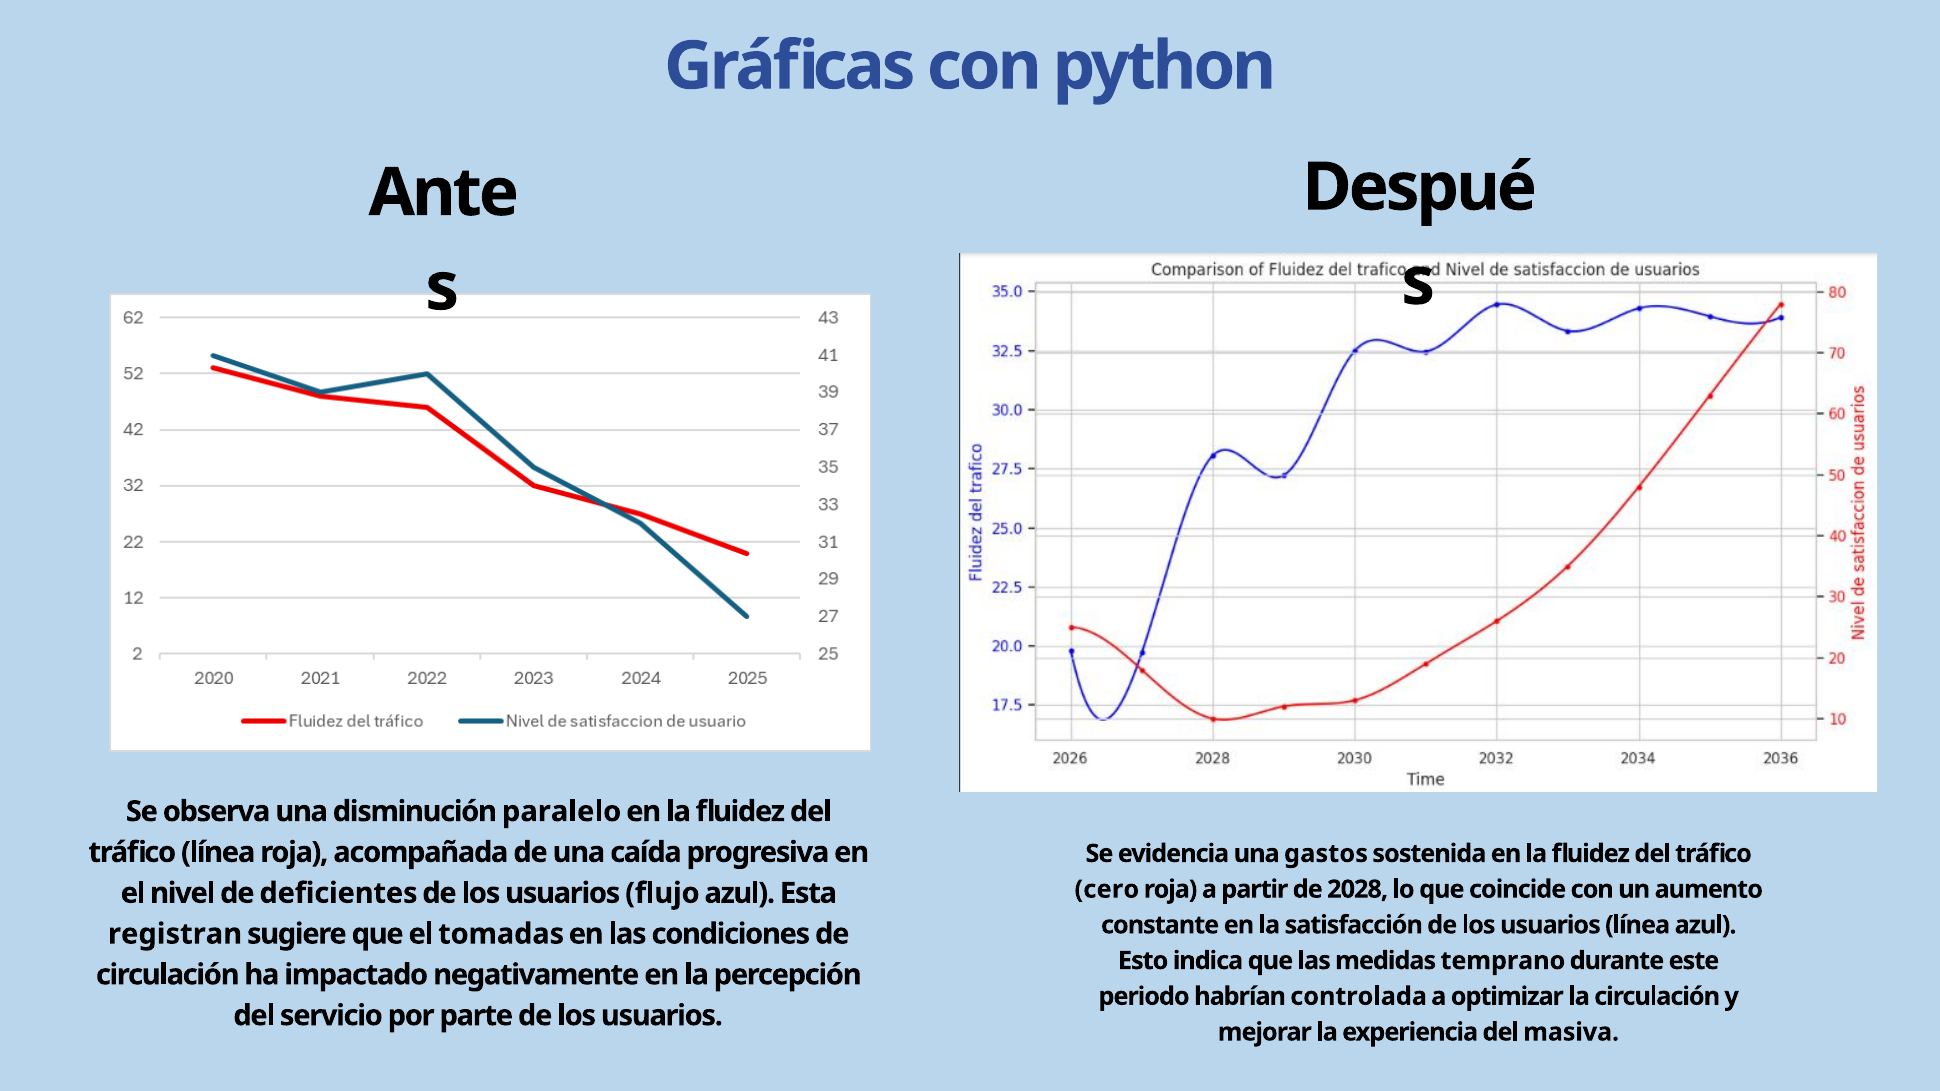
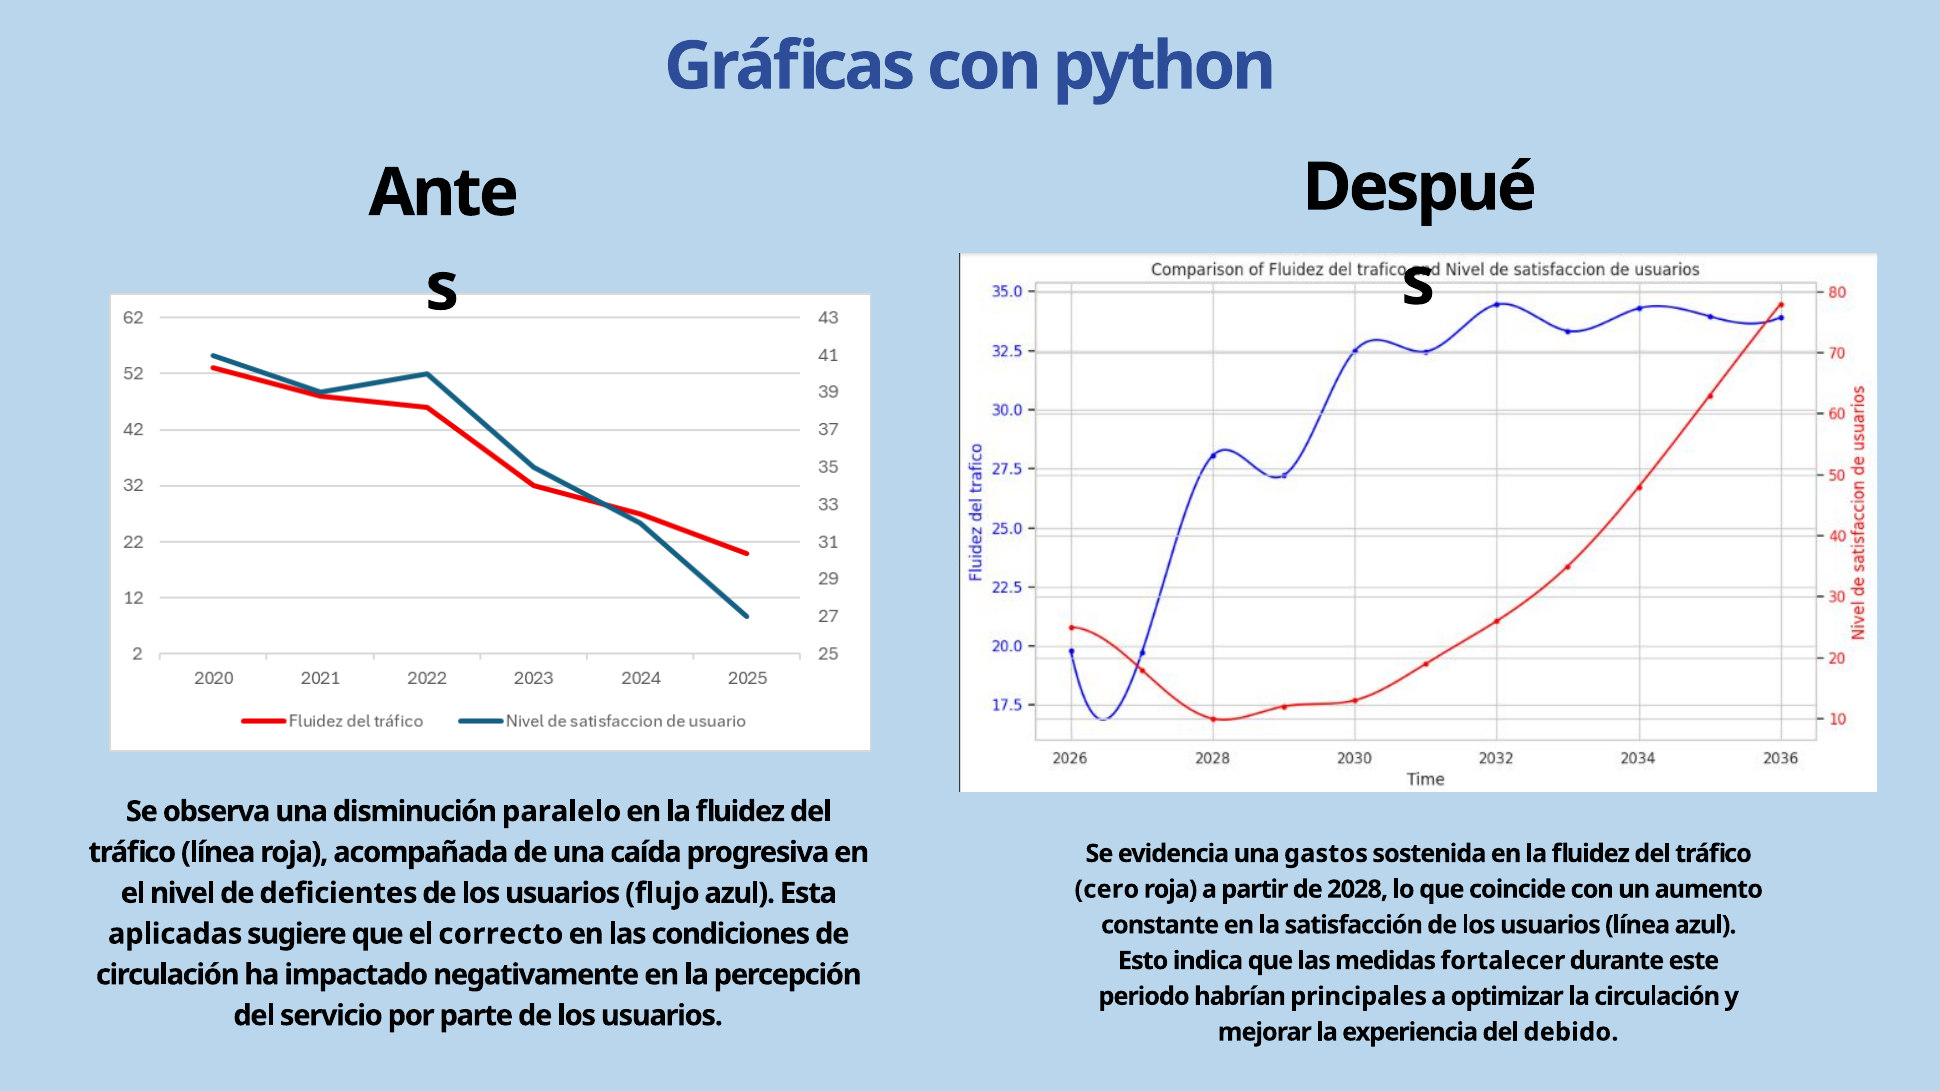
registran: registran -> aplicadas (175, 934)
tomadas: tomadas -> correcto (501, 934)
temprano: temprano -> fortalecer (1503, 961)
controlada: controlada -> principales (1359, 997)
masiva: masiva -> debido (1571, 1032)
